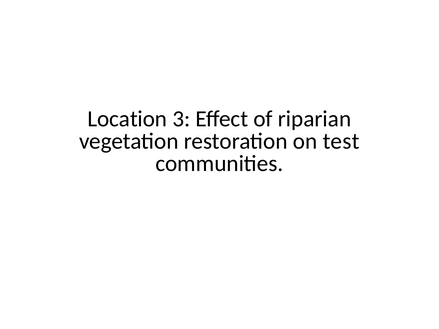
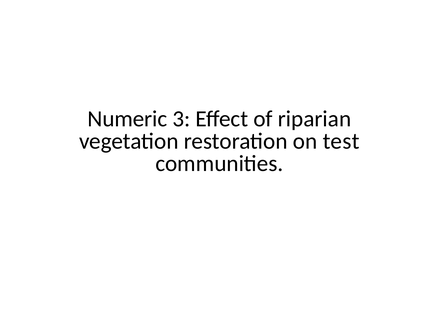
Location: Location -> Numeric (127, 119)
